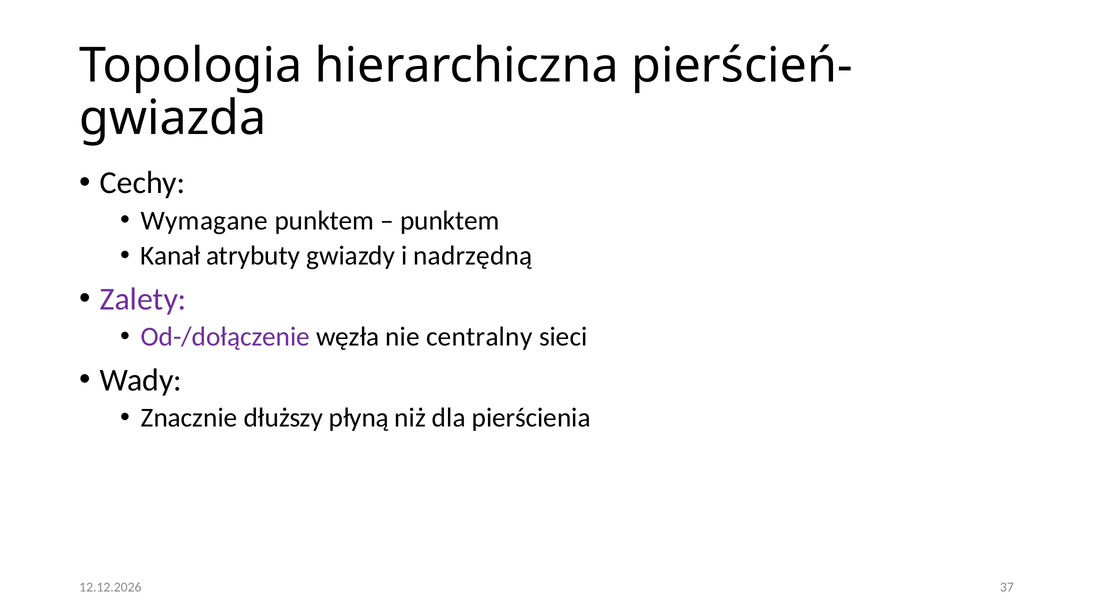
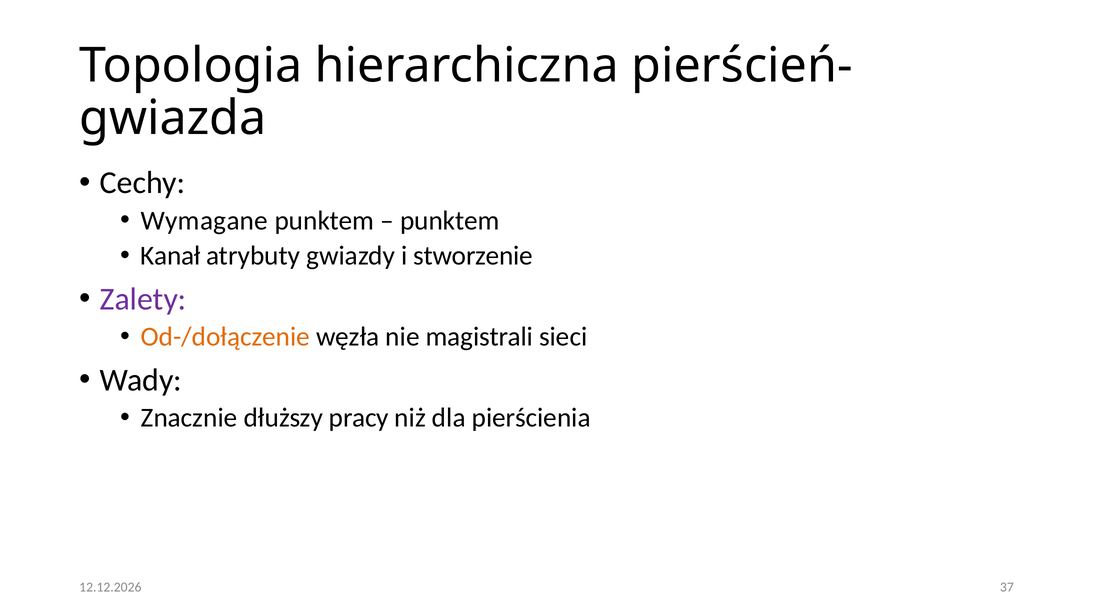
nadrzędną: nadrzędną -> stworzenie (473, 256)
Od-/dołączenie colour: purple -> orange (225, 337)
centralny: centralny -> magistrali (479, 337)
płyną: płyną -> pracy (359, 418)
